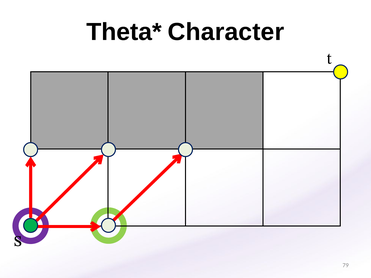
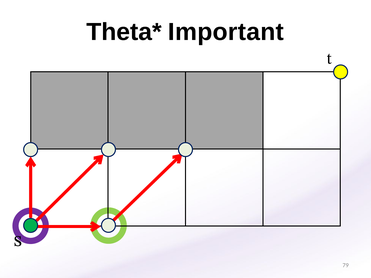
Character: Character -> Important (226, 32)
